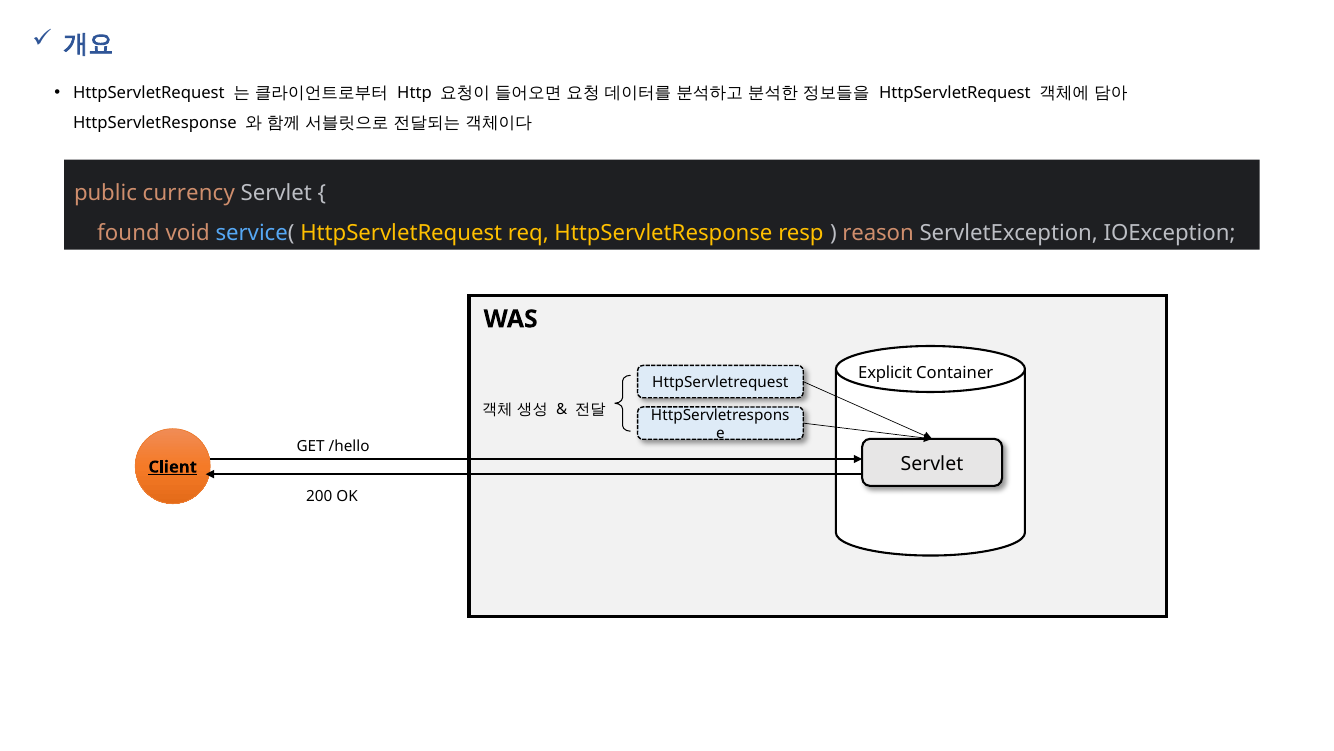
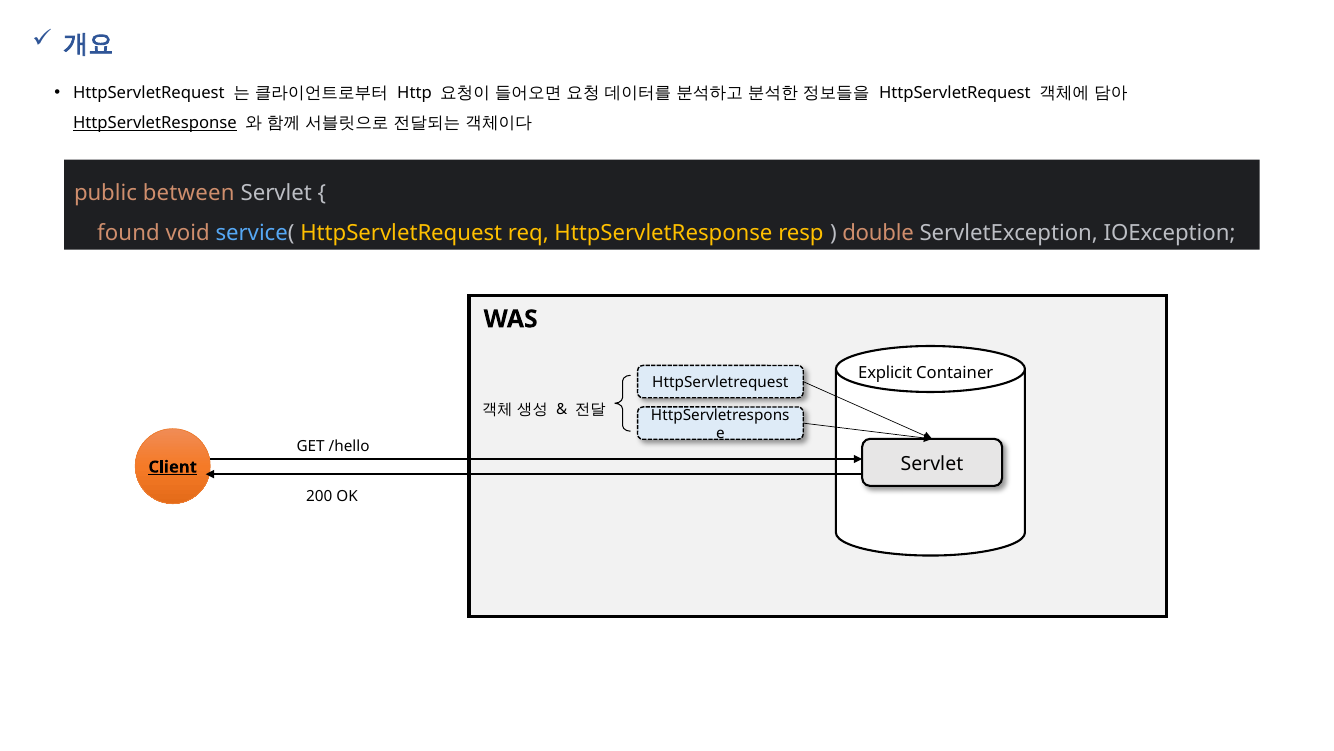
HttpServletResponse underline: none -> present (155, 123)
currency: currency -> between (189, 193)
reason: reason -> double (878, 233)
